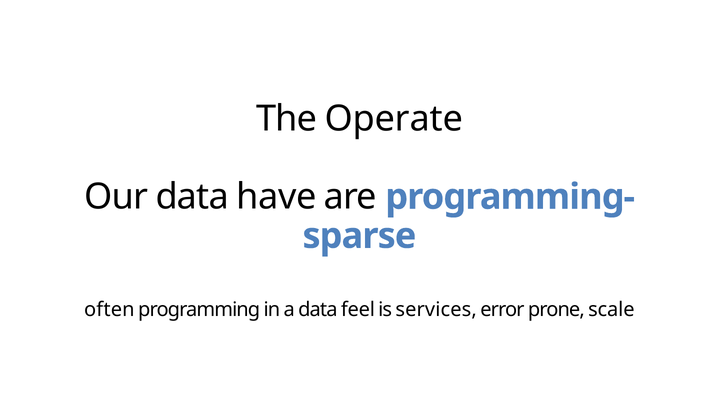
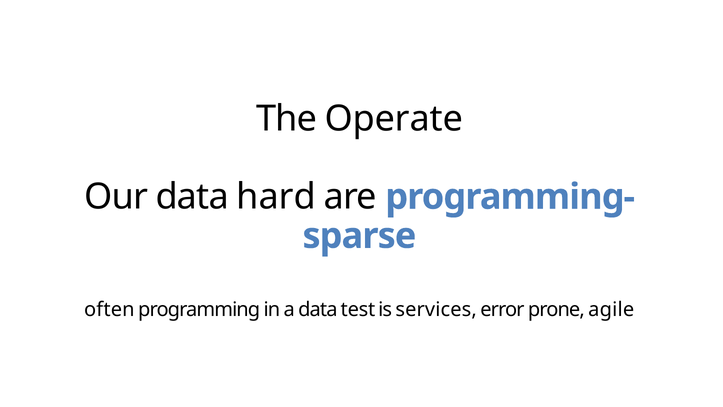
have: have -> hard (276, 197)
feel: feel -> test (358, 310)
scale: scale -> agile (611, 310)
